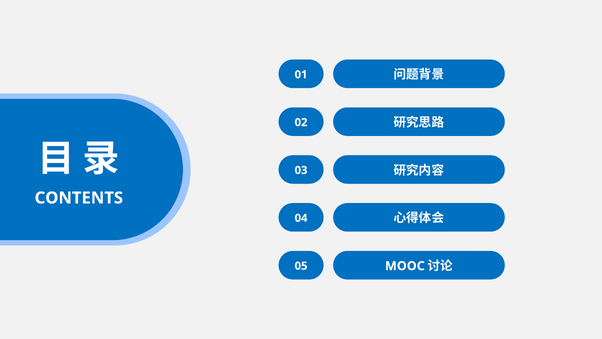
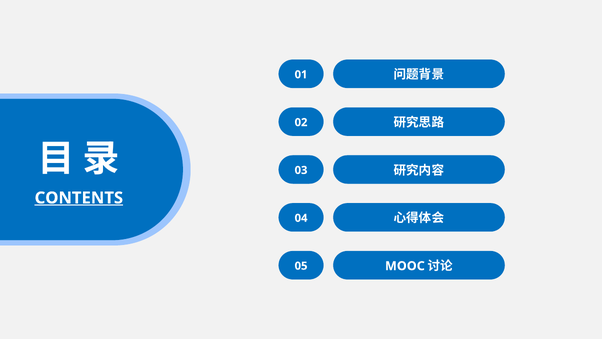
CONTENTS underline: none -> present (79, 198)
